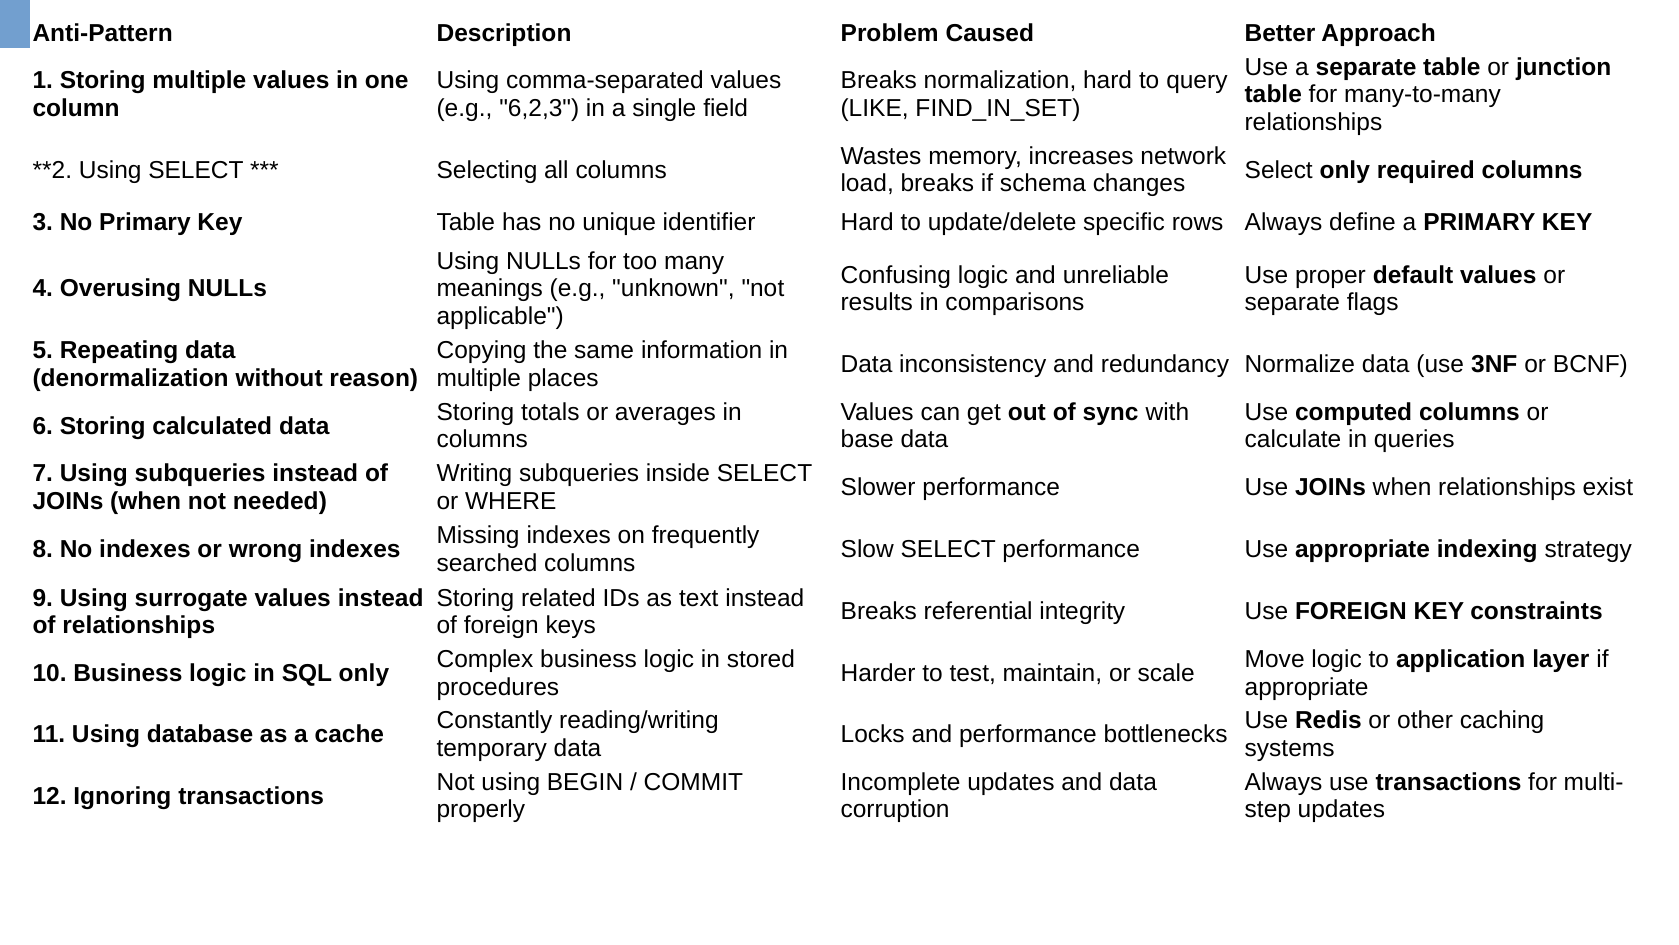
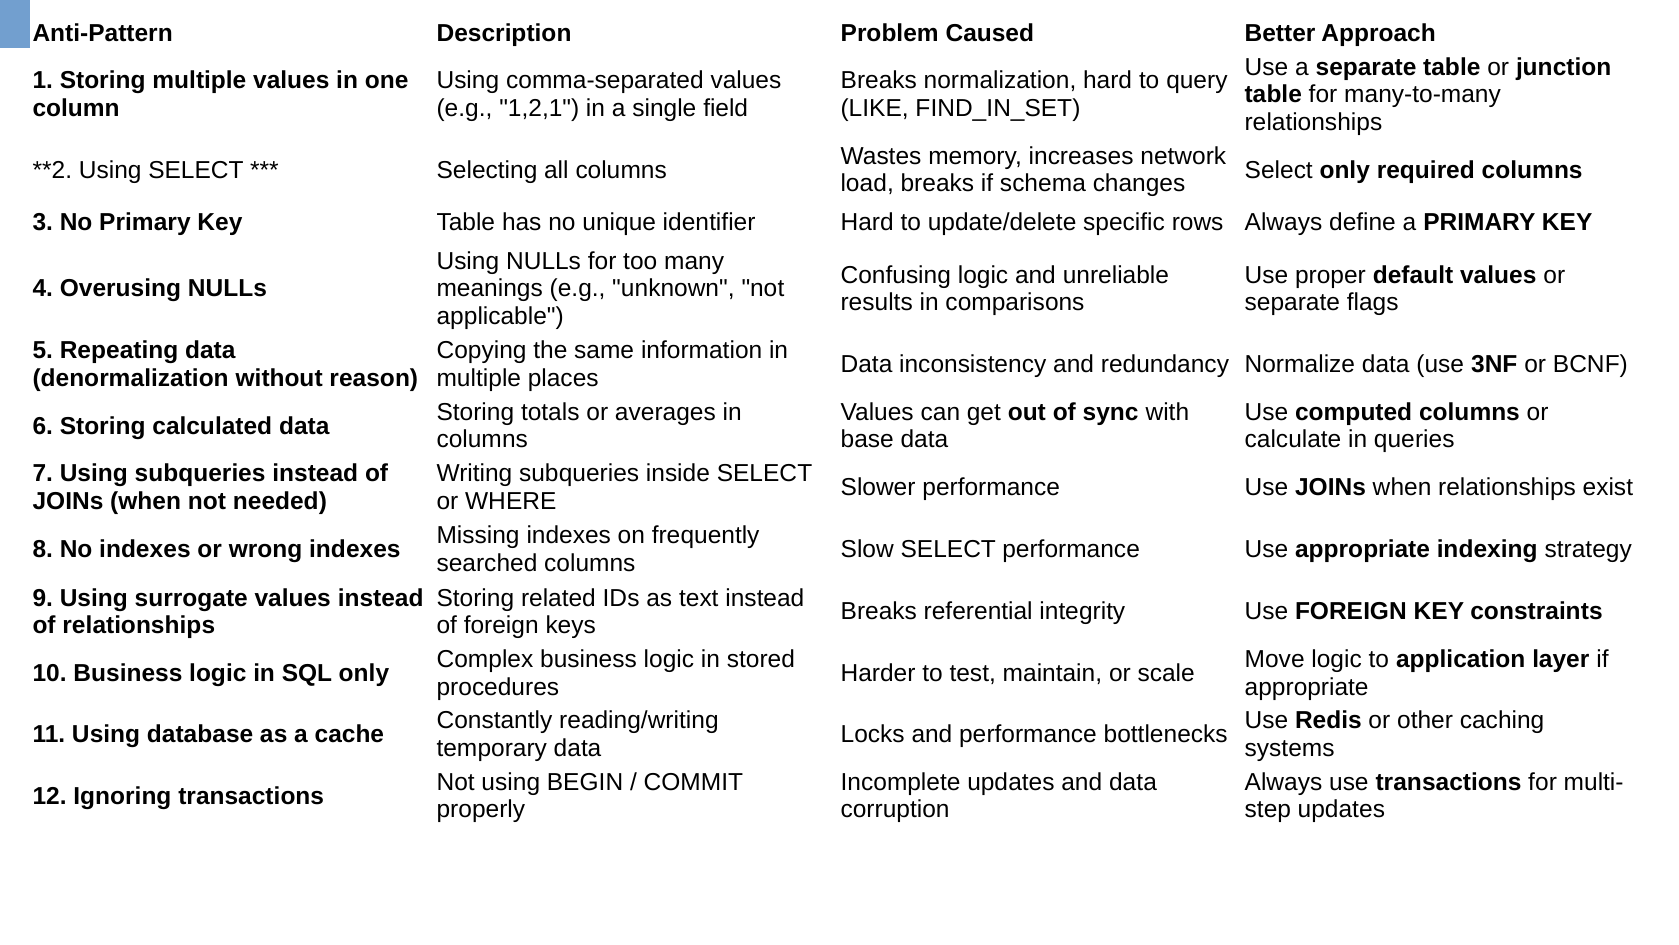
6,2,3: 6,2,3 -> 1,2,1 (539, 108)
